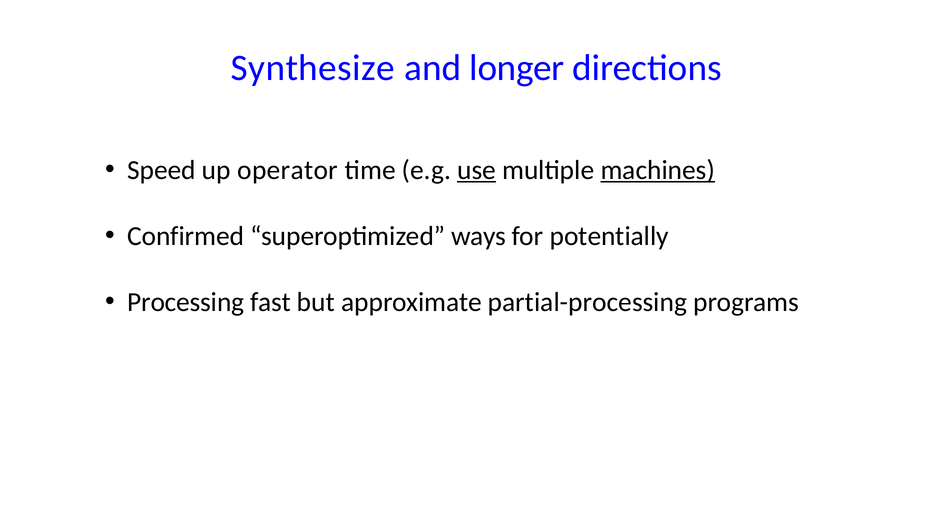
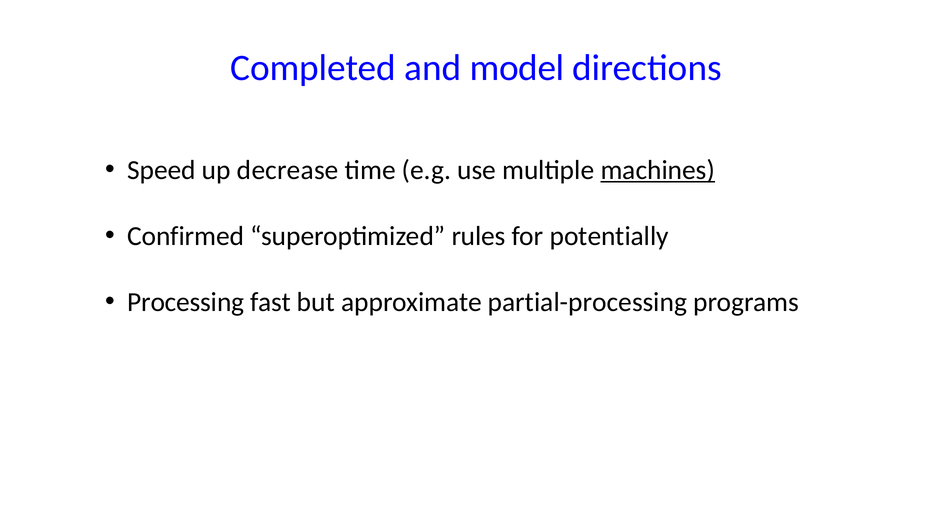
Synthesize: Synthesize -> Completed (313, 68)
longer: longer -> model (517, 68)
operator: operator -> decrease (288, 170)
use underline: present -> none (477, 170)
ways: ways -> rules (479, 236)
